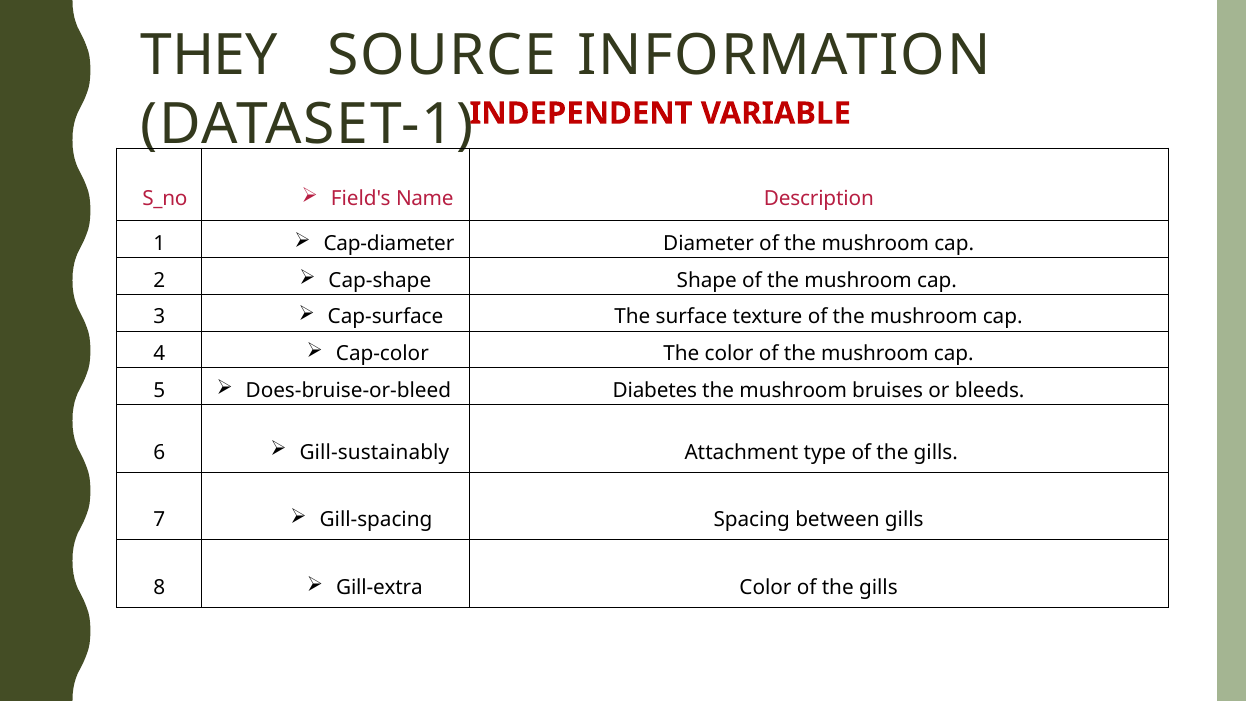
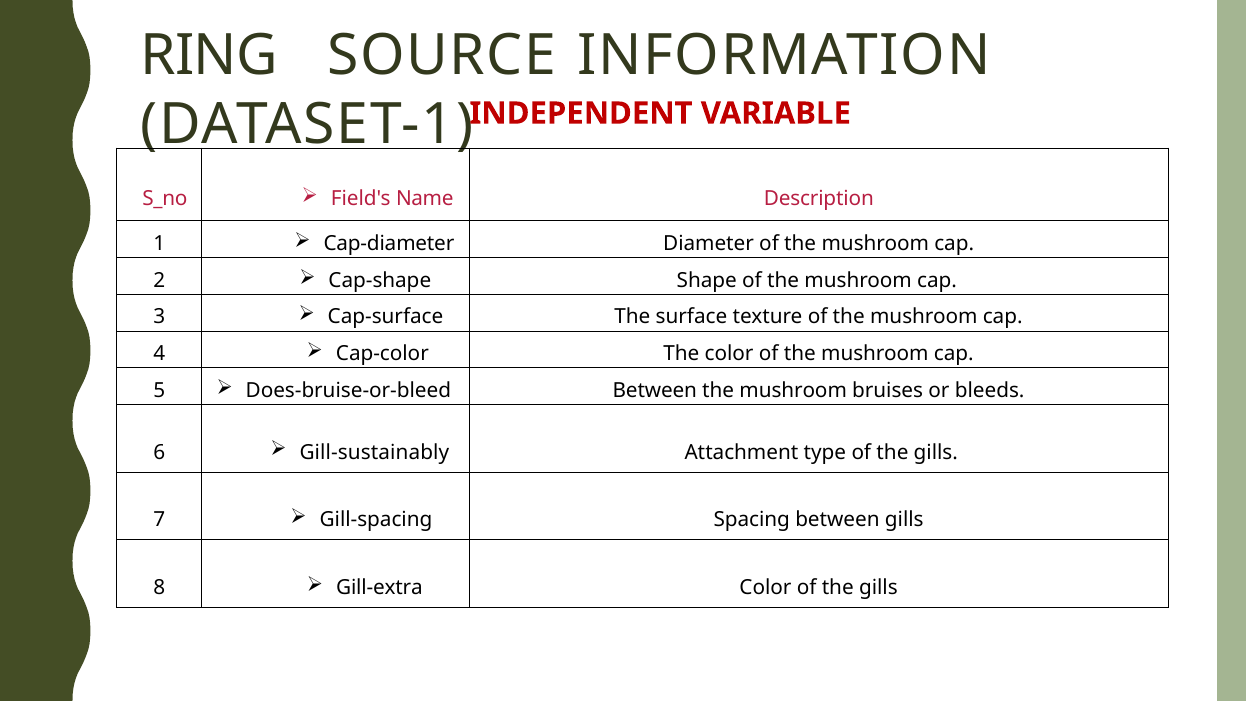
THEY: THEY -> RING (209, 56)
Does-bruise-or-bleed Diabetes: Diabetes -> Between (655, 391)
